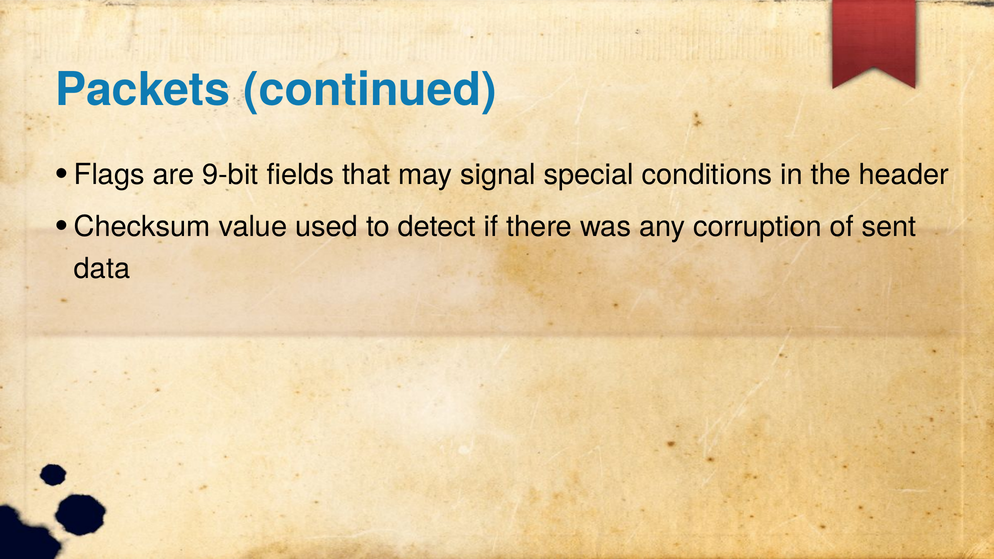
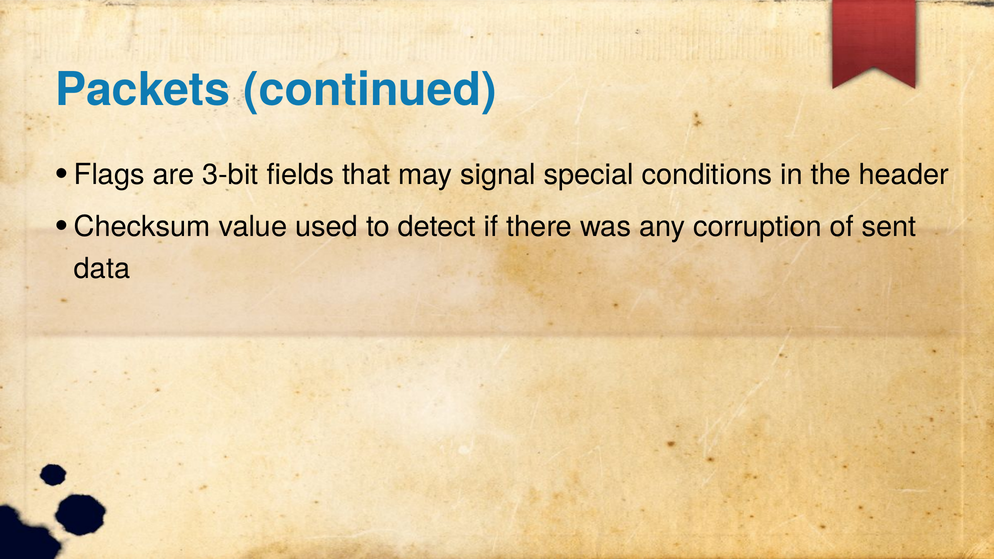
9-bit: 9-bit -> 3-bit (230, 175)
